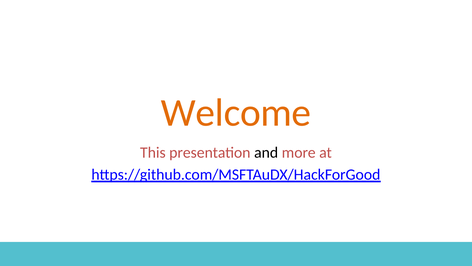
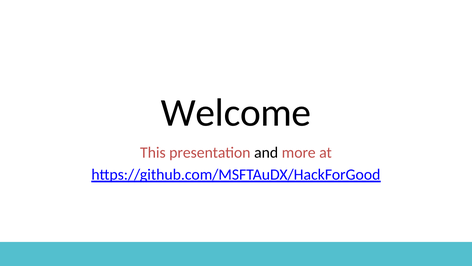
Welcome colour: orange -> black (236, 113)
